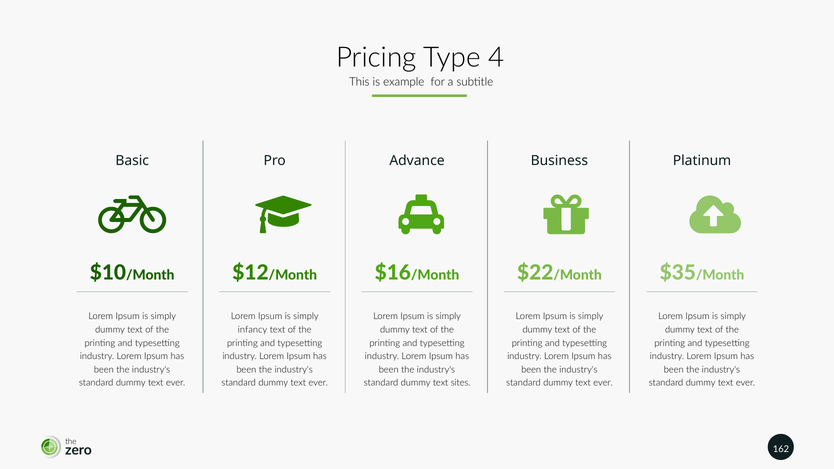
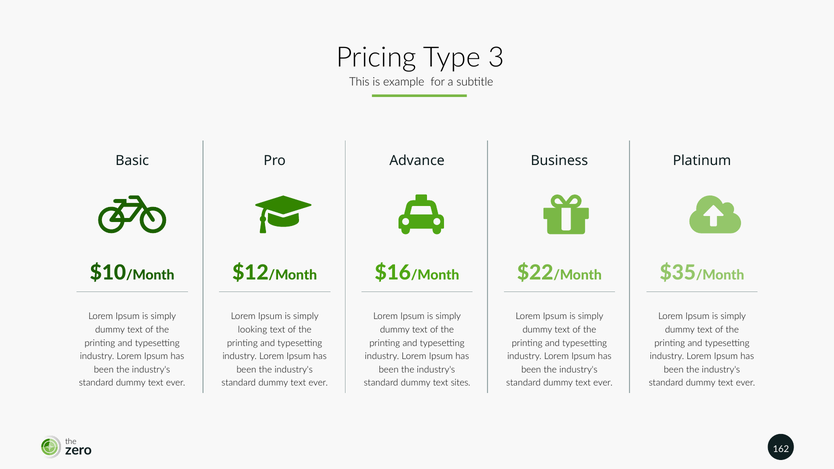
4: 4 -> 3 (496, 58)
infancy: infancy -> looking (253, 330)
